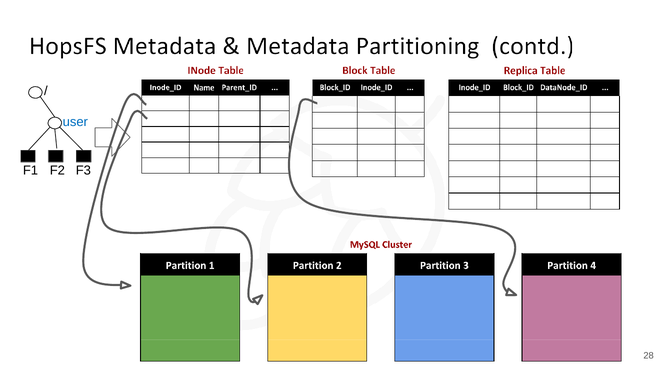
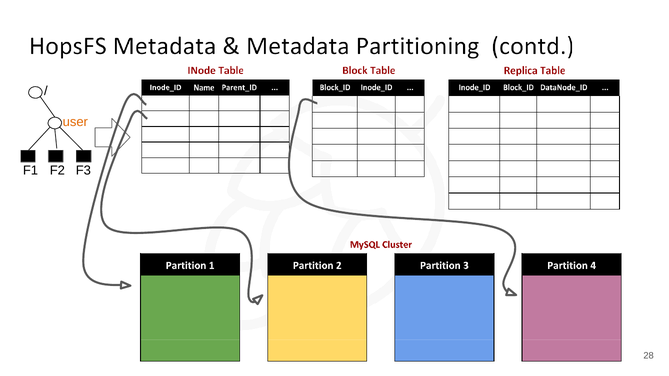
user colour: blue -> orange (75, 122)
